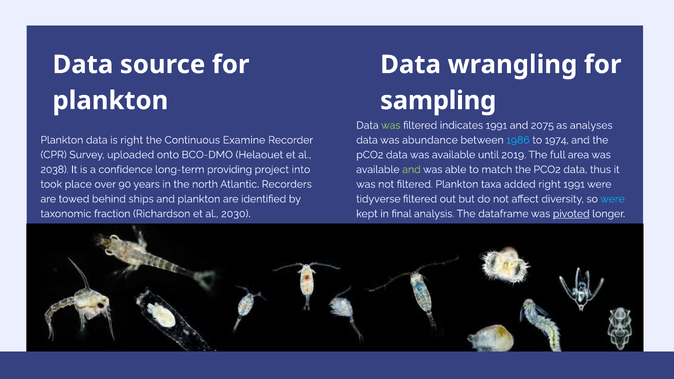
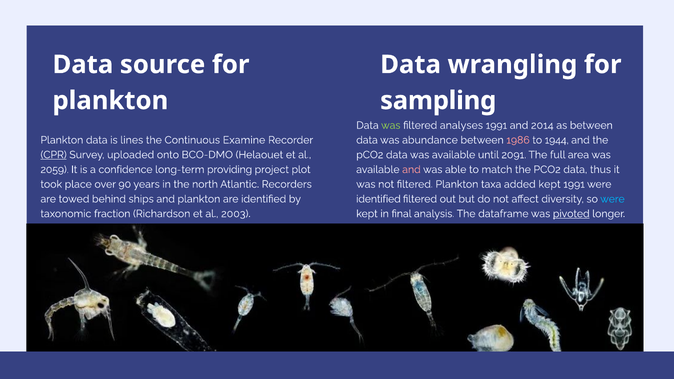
indicates: indicates -> analyses (461, 125)
2075: 2075 -> 2014 (542, 125)
as analyses: analyses -> between (591, 125)
is right: right -> lines (132, 140)
1986 colour: light blue -> pink (518, 140)
1974: 1974 -> 1944 (557, 140)
CPR underline: none -> present (54, 155)
2019: 2019 -> 2091 (514, 155)
2038: 2038 -> 2059 (55, 170)
into: into -> plot (301, 170)
and colour: light green -> pink (411, 170)
added right: right -> kept (550, 184)
tidyverse: tidyverse -> identified (378, 199)
2030: 2030 -> 2003 (236, 214)
